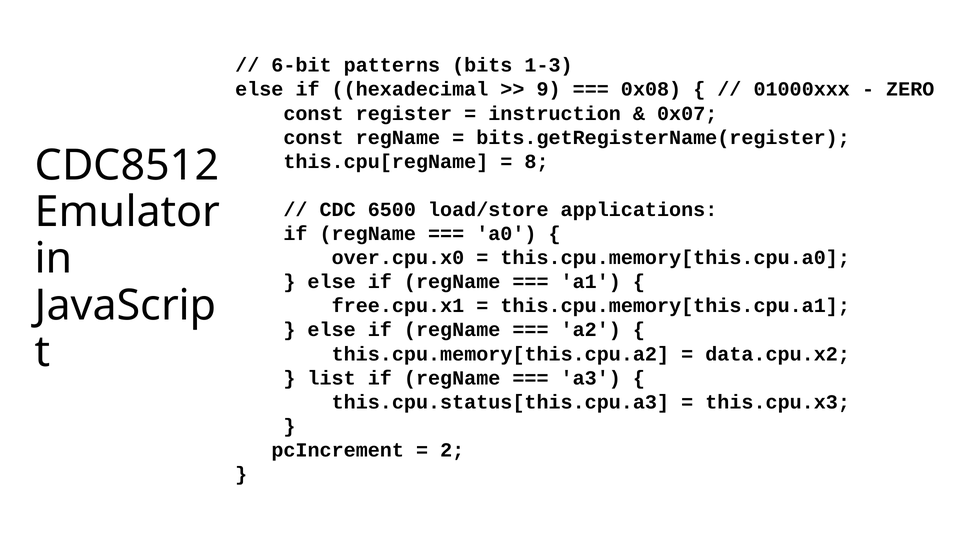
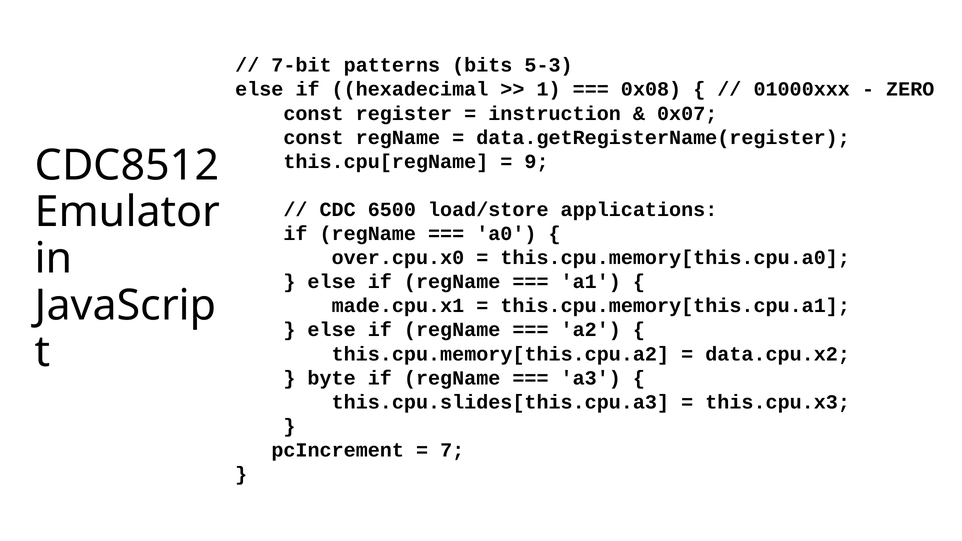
6-bit: 6-bit -> 7-bit (301, 65)
1-3: 1-3 -> 5-3 (549, 65)
9: 9 -> 1 (549, 89)
bits.getRegisterName(register: bits.getRegisterName(register -> data.getRegisterName(register (663, 137)
8: 8 -> 9 (537, 162)
free.cpu.x1: free.cpu.x1 -> made.cpu.x1 (398, 306)
list: list -> byte (332, 378)
this.cpu.status[this.cpu.a3: this.cpu.status[this.cpu.a3 -> this.cpu.slides[this.cpu.a3 (500, 402)
2: 2 -> 7 (452, 450)
